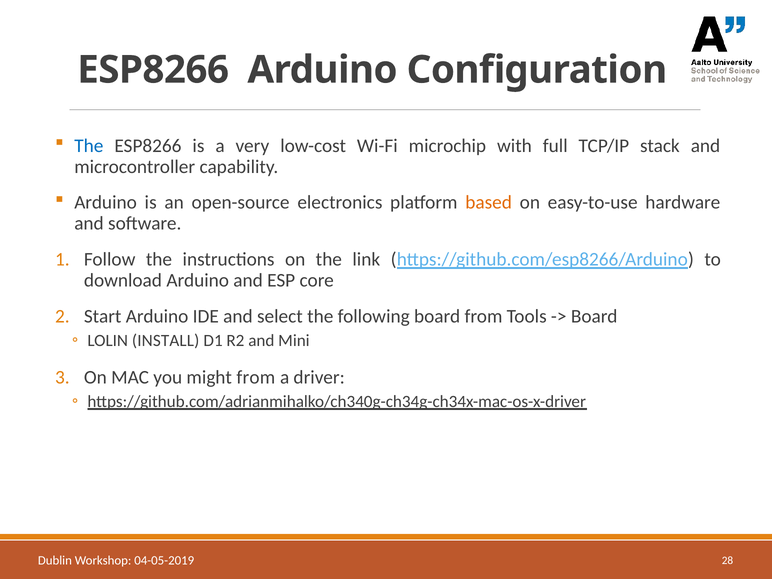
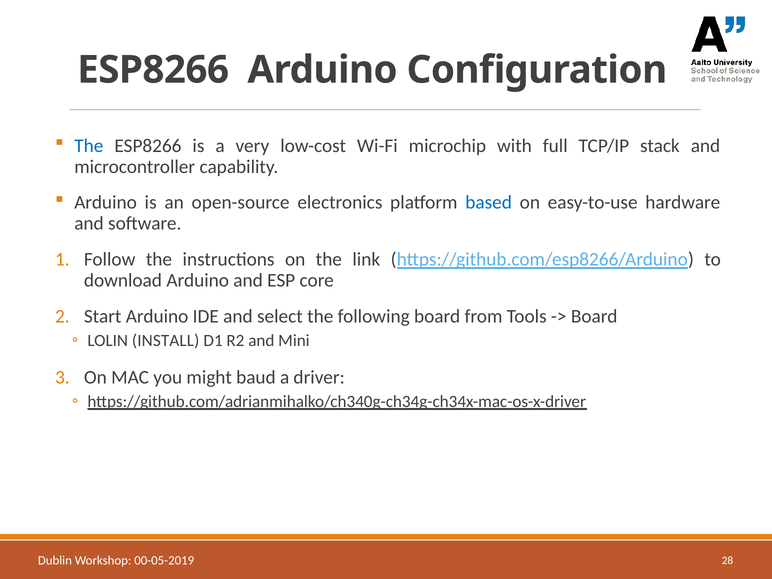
based colour: orange -> blue (489, 203)
might from: from -> baud (256, 377)
04-05-2019: 04-05-2019 -> 00-05-2019 (164, 561)
